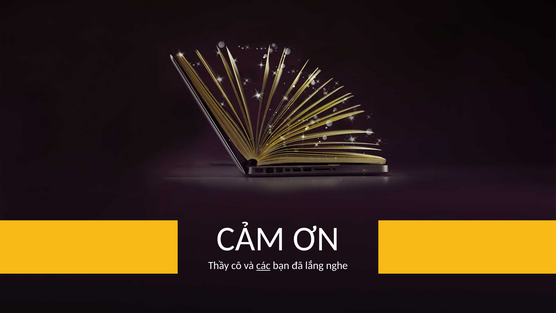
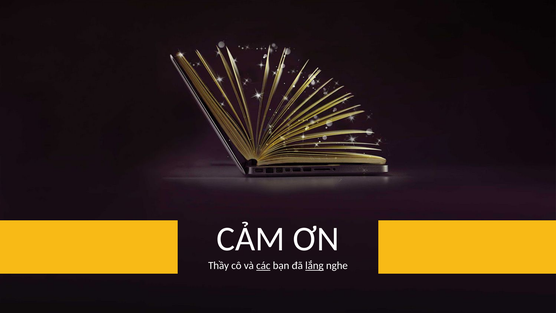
lắng underline: none -> present (314, 265)
